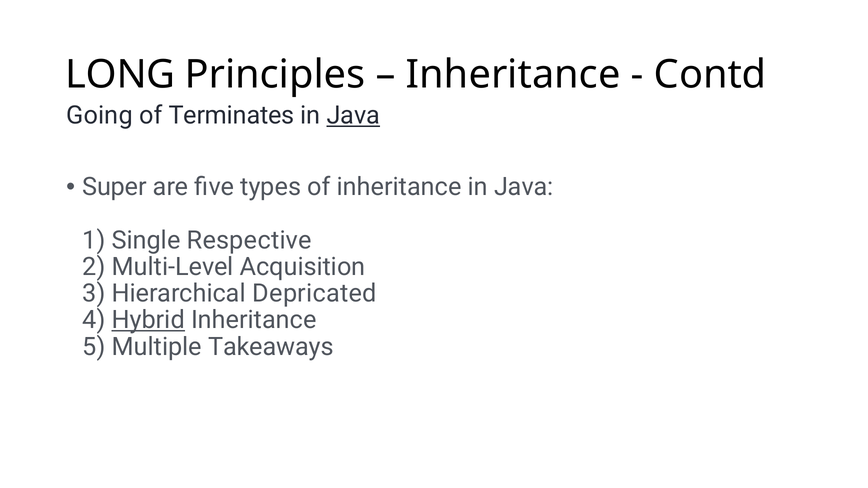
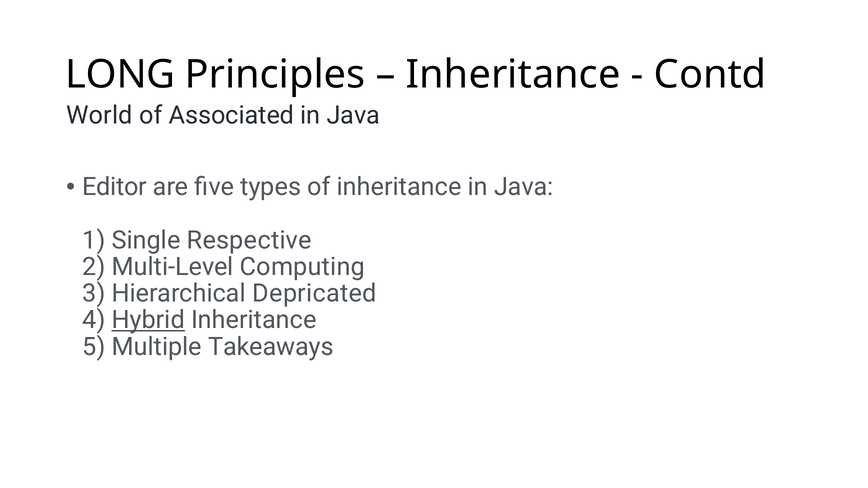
Going: Going -> World (99, 116)
Terminates: Terminates -> Associated (231, 116)
Java underline: present -> none (353, 116)
Super: Super -> Editor (115, 187)
Acquisition: Acquisition -> Computing (302, 267)
